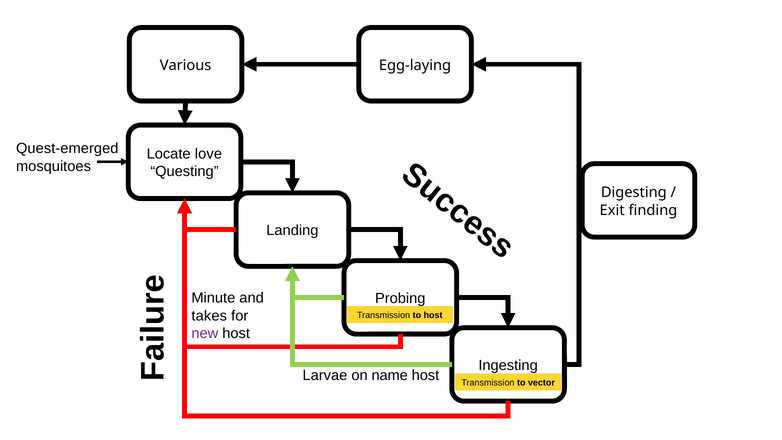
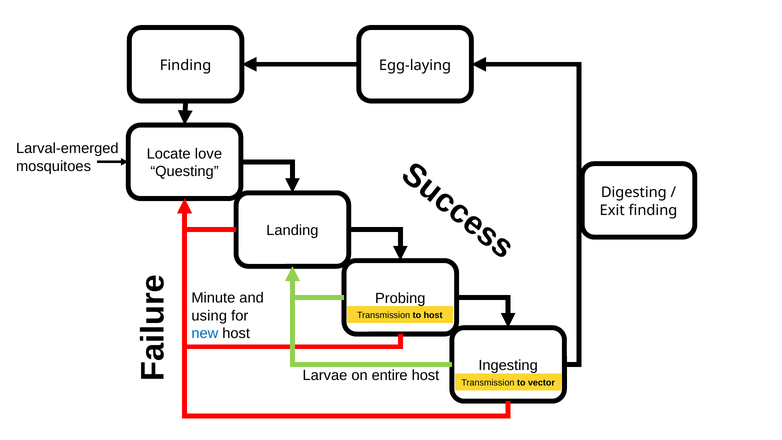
Various: Various -> Finding (186, 65)
Quest-emerged: Quest-emerged -> Larval-emerged (67, 149)
takes: takes -> using (209, 316)
new colour: purple -> blue (205, 333)
name: name -> entire (390, 375)
